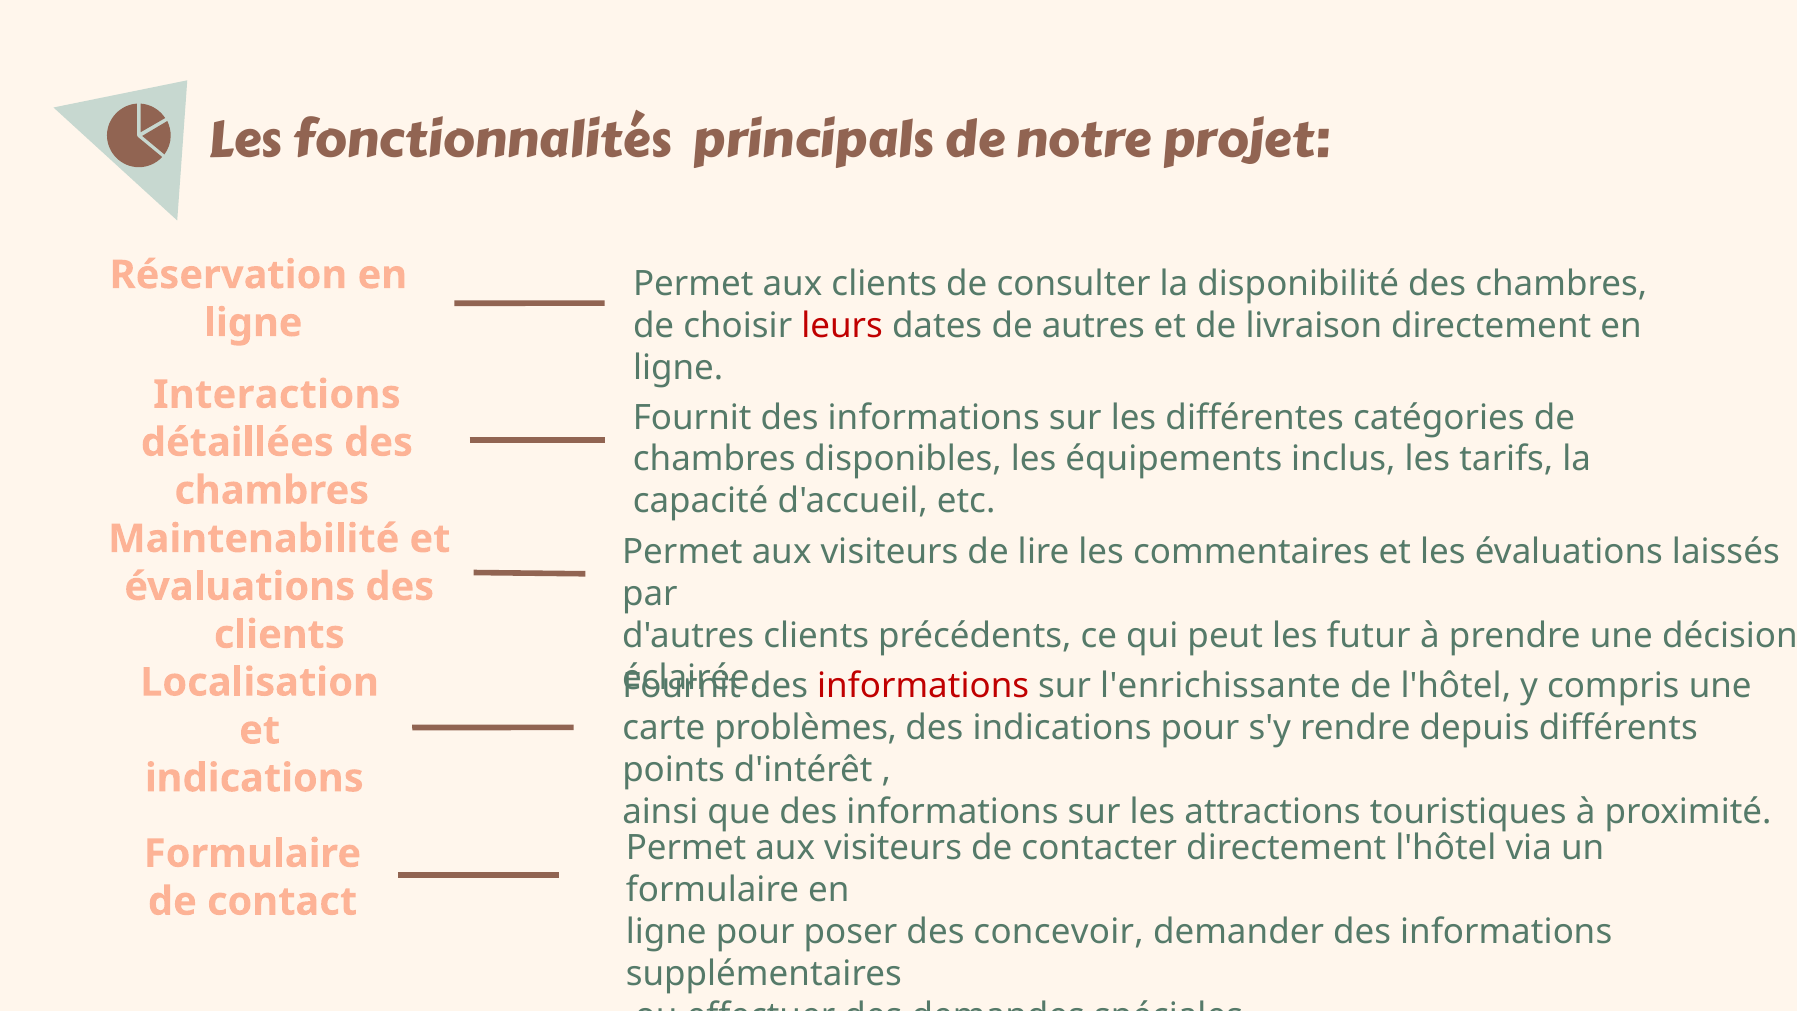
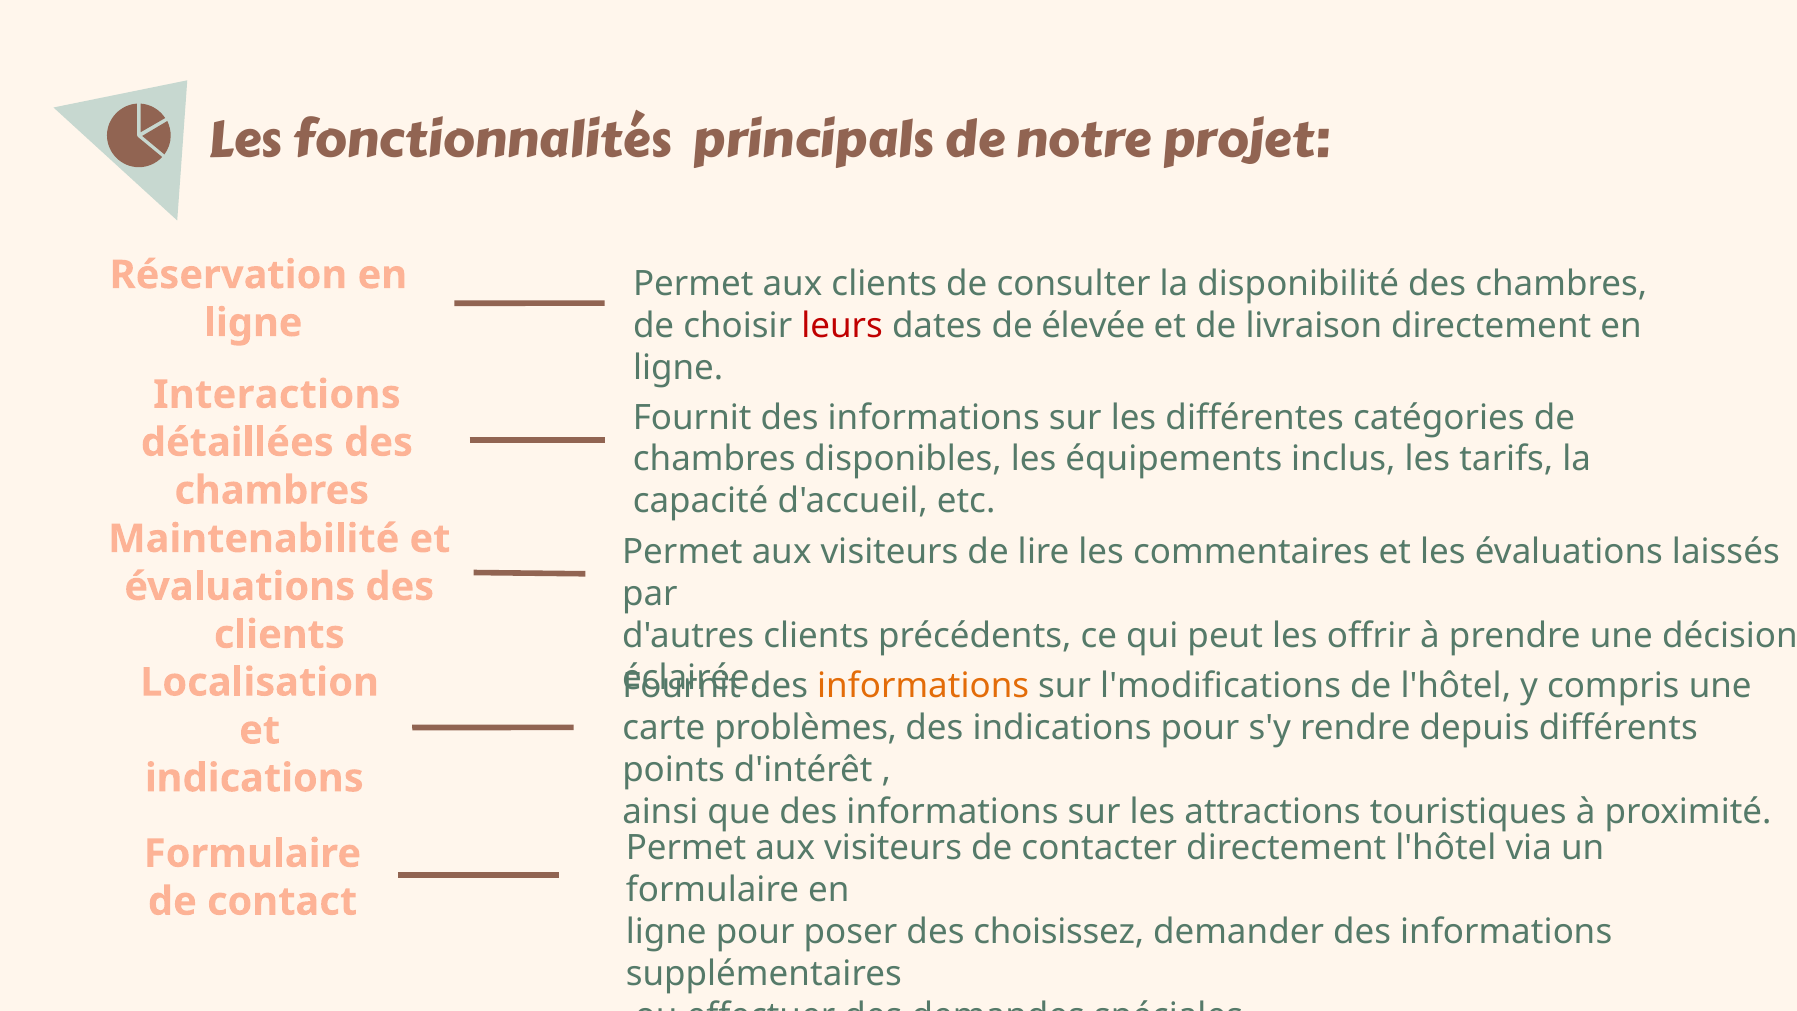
autres: autres -> élevée (1093, 326)
futur: futur -> offrir (1369, 636)
informations colour: red -> orange (923, 686)
l'enrichissante: l'enrichissante -> l'modifications (1221, 686)
concevoir: concevoir -> choisissez (1059, 932)
